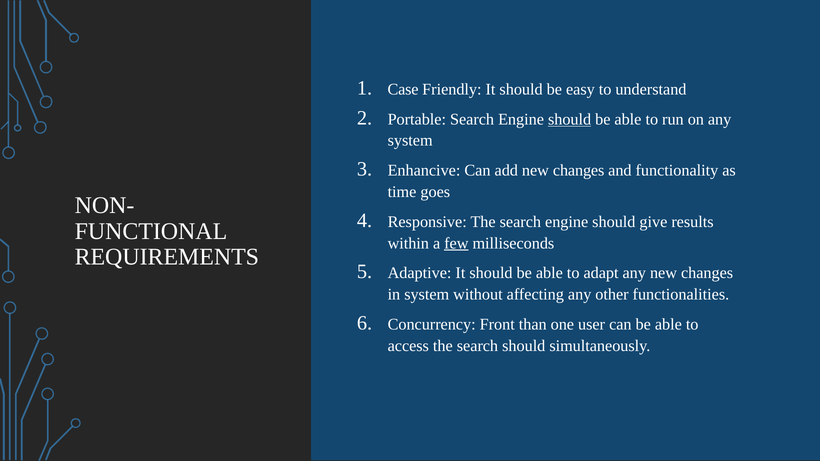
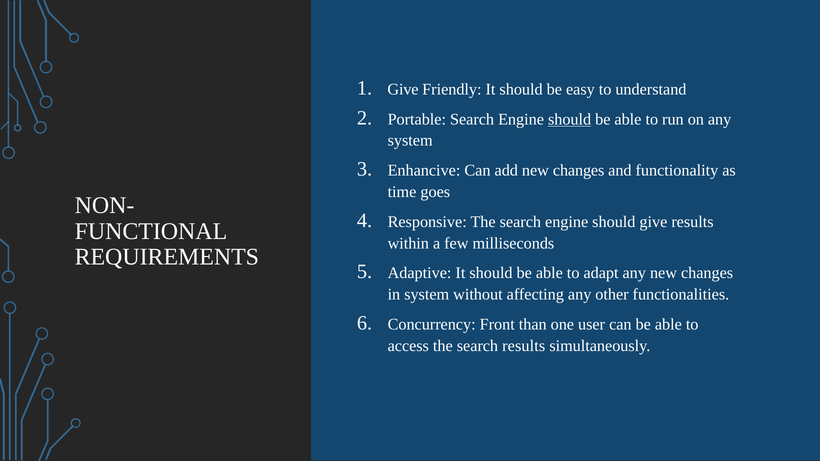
Case: Case -> Give (403, 89)
few underline: present -> none (456, 243)
search should: should -> results (524, 346)
